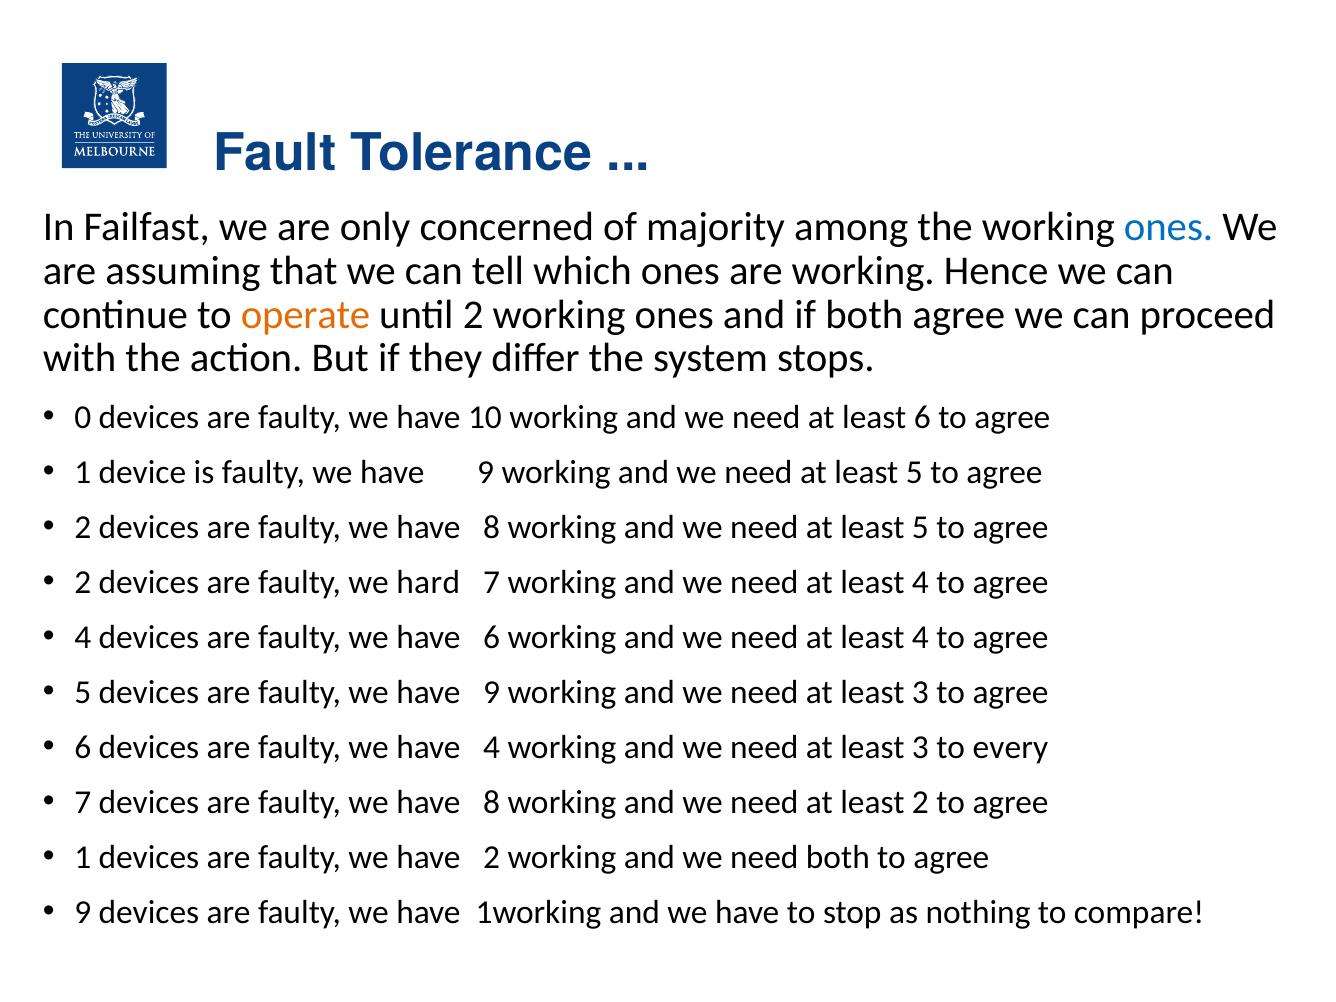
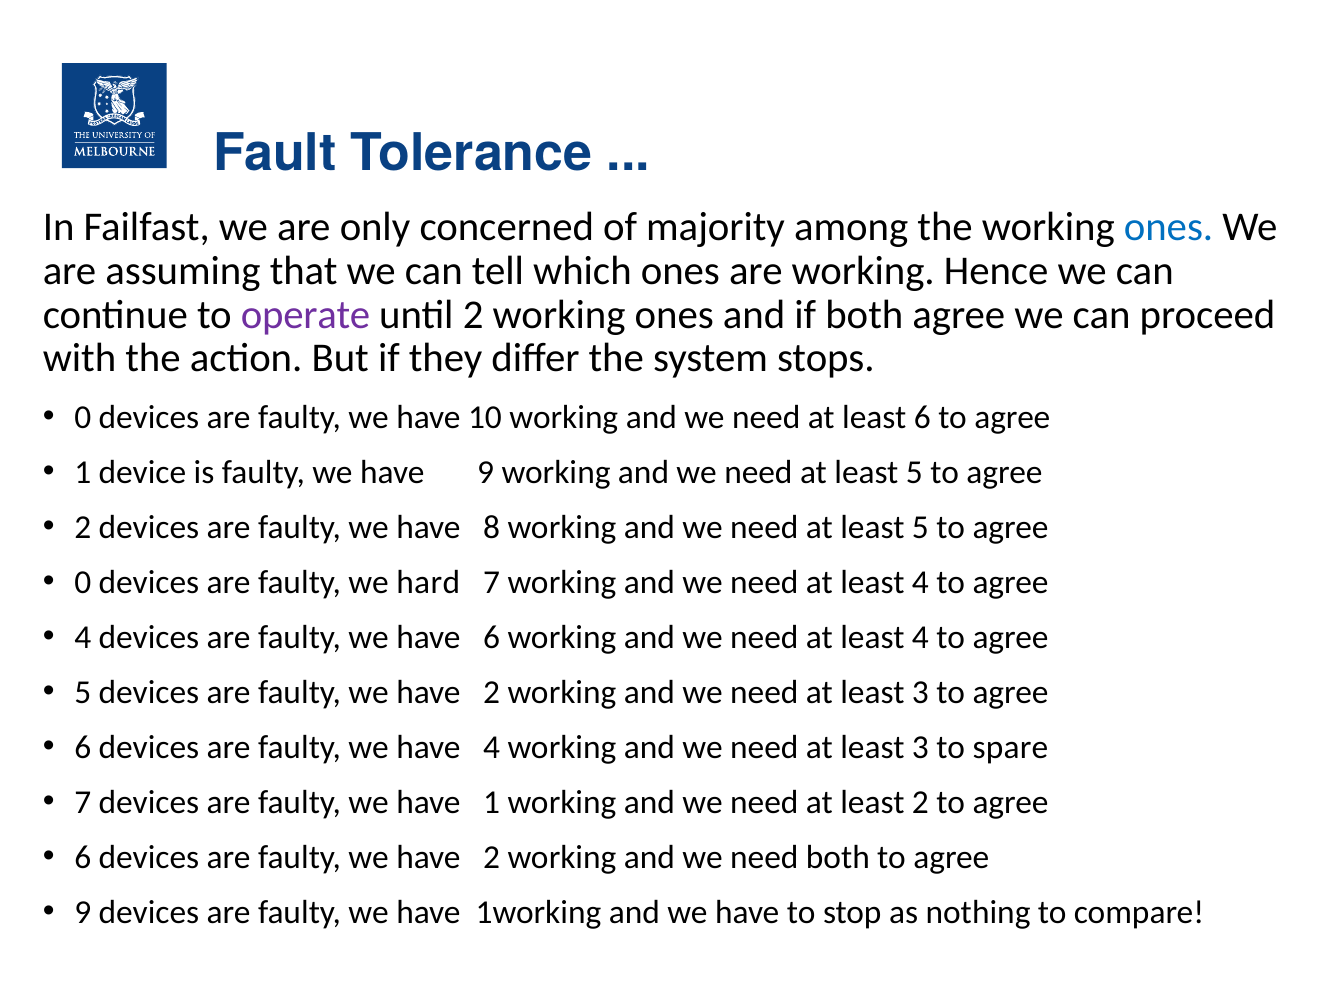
operate colour: orange -> purple (306, 315)
2: 2 -> 0 (83, 582)
9: 9 -> 2 (492, 692)
every: every -> spare (1010, 747)
8: 8 -> 1 (492, 802)
1: 1 -> 6 (83, 857)
